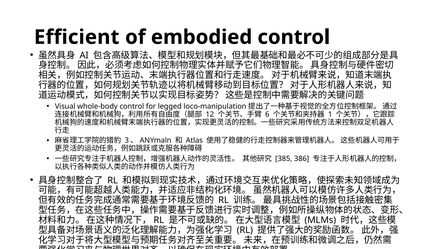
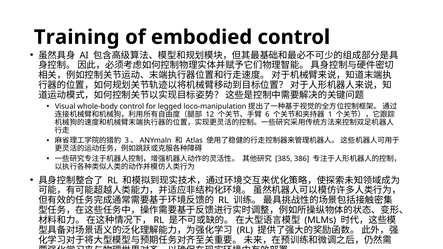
Efficient: Efficient -> Training (77, 37)
